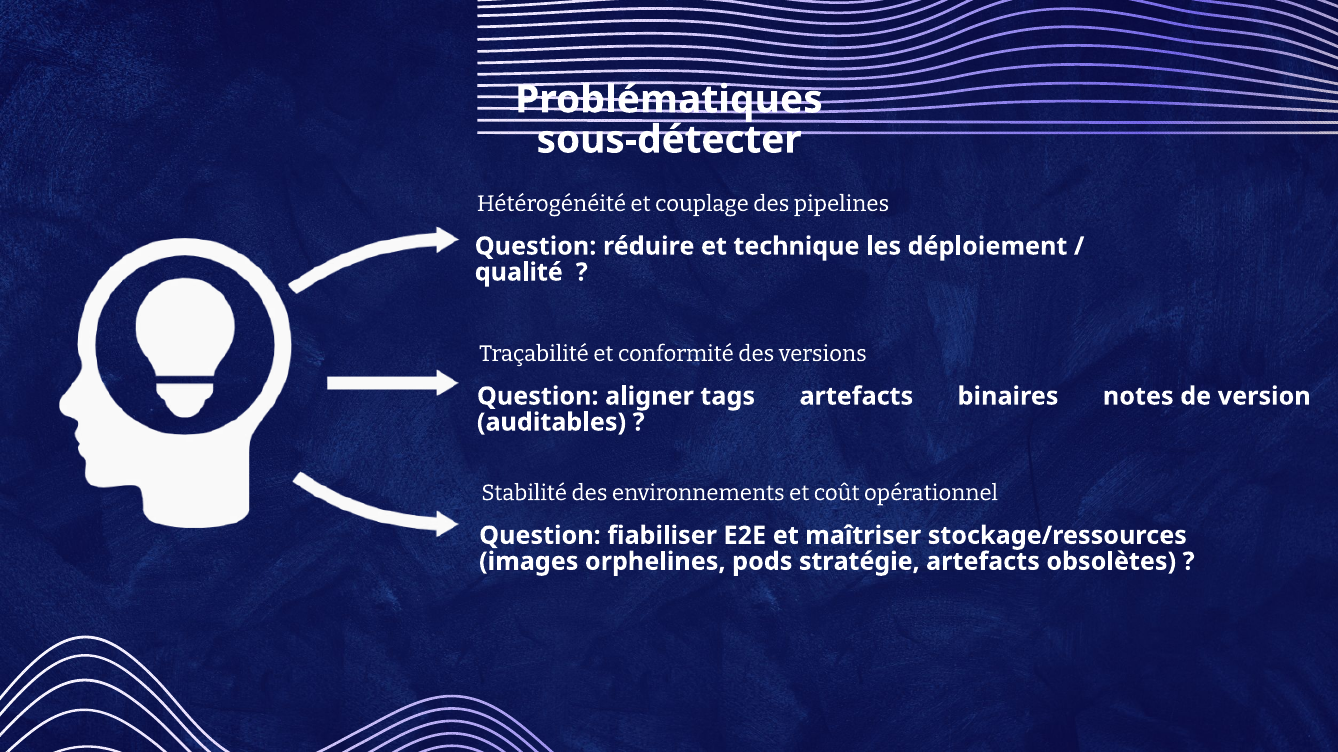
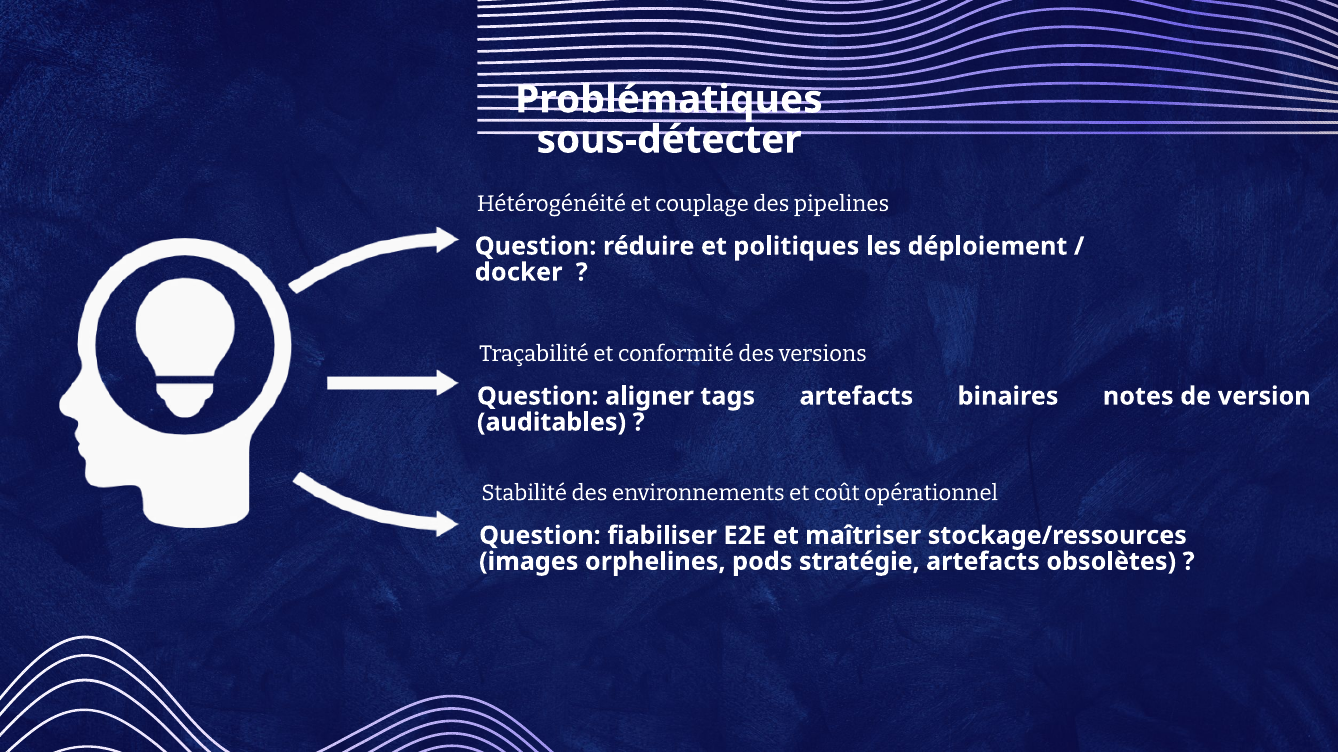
technique: technique -> politiques (796, 246)
qualité: qualité -> docker (519, 272)
